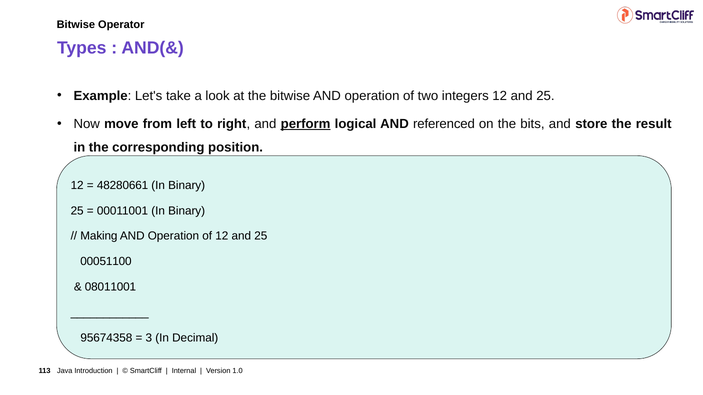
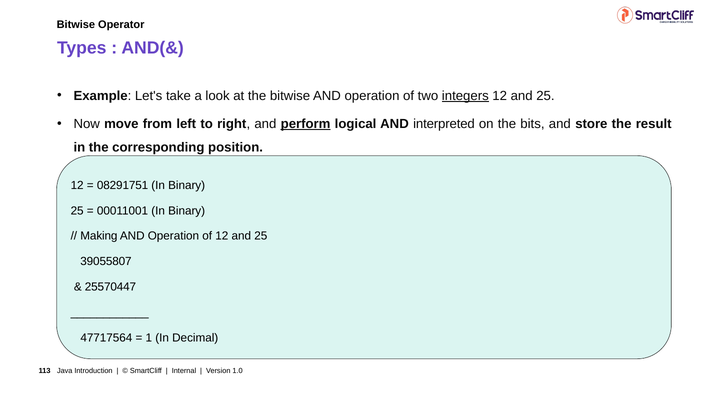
integers underline: none -> present (465, 96)
referenced: referenced -> interpreted (444, 124)
48280661: 48280661 -> 08291751 (123, 185)
00051100: 00051100 -> 39055807 (106, 262)
08011001: 08011001 -> 25570447 (110, 287)
95674358: 95674358 -> 47717564 (106, 338)
3: 3 -> 1 (149, 338)
